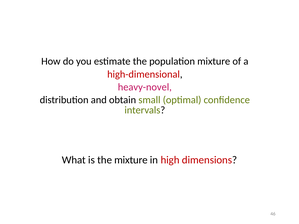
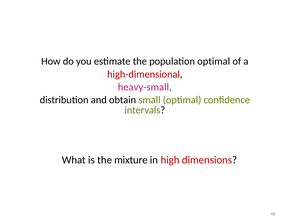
population mixture: mixture -> optimal (214, 61)
heavy-novel: heavy-novel -> heavy-small (145, 87)
